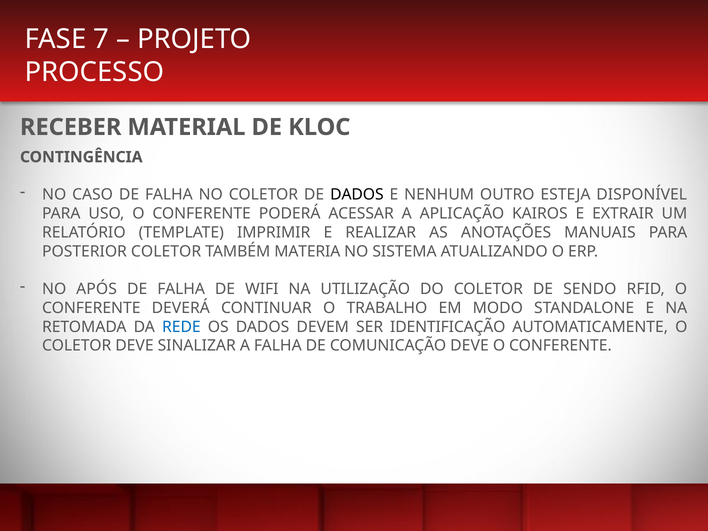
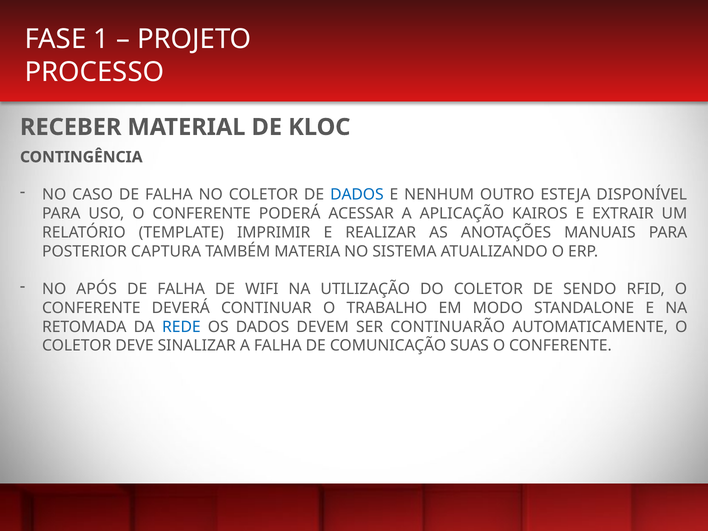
7: 7 -> 1 (101, 39)
DADOS colour: black -> blue (357, 195)
POSTERIOR COLETOR: COLETOR -> CAPTURA (166, 251)
IDENTIFICAÇÃO: IDENTIFICAÇÃO -> CONTINUARÃO (448, 327)
COMUNICAÇÃO DEVE: DEVE -> SUAS (470, 346)
